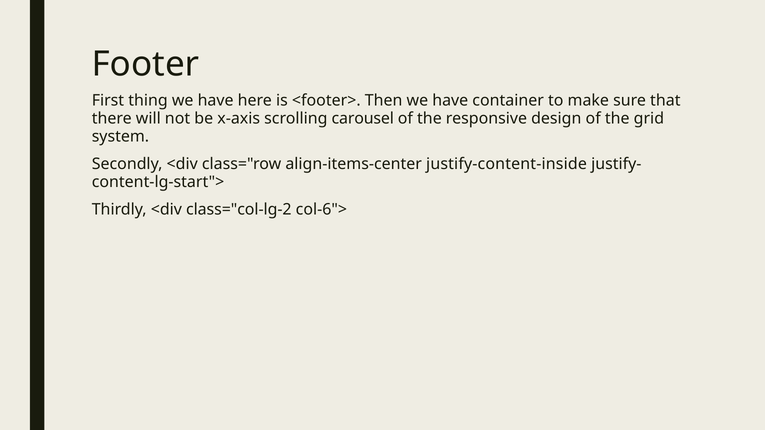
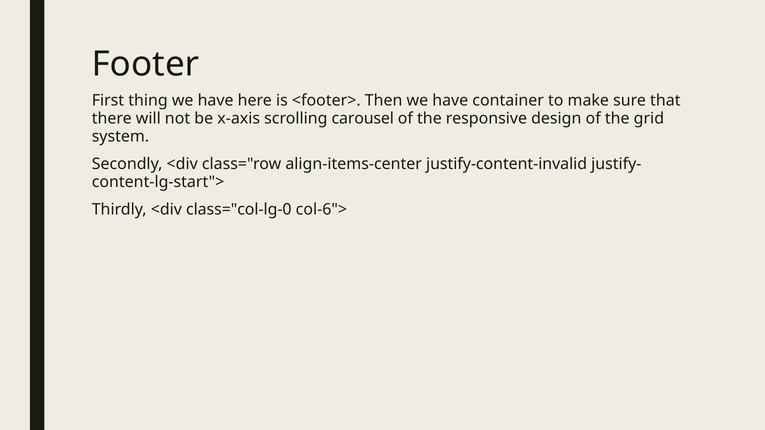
justify-content-inside: justify-content-inside -> justify-content-invalid (507, 164)
class="col-lg-2: class="col-lg-2 -> class="col-lg-0 (239, 210)
